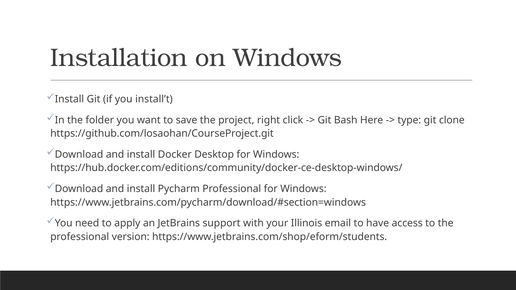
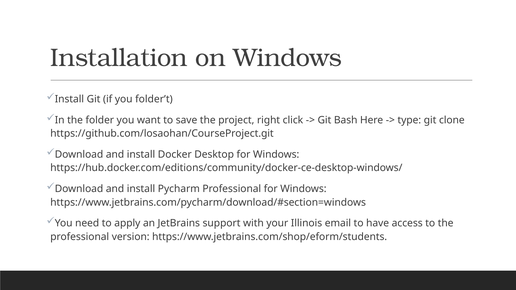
install’t: install’t -> folder’t (154, 99)
